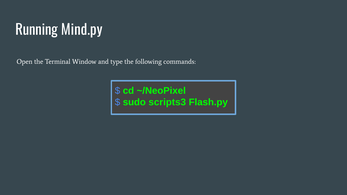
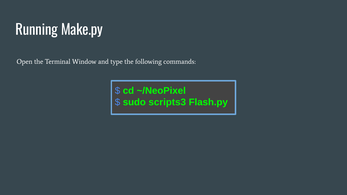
Mind.py: Mind.py -> Make.py (82, 30)
